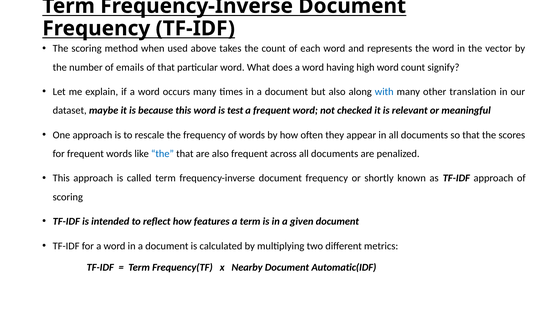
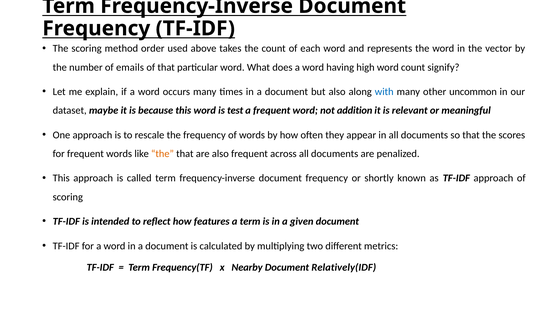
when: when -> order (153, 49)
translation: translation -> uncommon (473, 92)
checked: checked -> addition (355, 111)
the colour: blue -> orange (162, 154)
Automatic(IDF: Automatic(IDF -> Relatively(IDF (344, 268)
